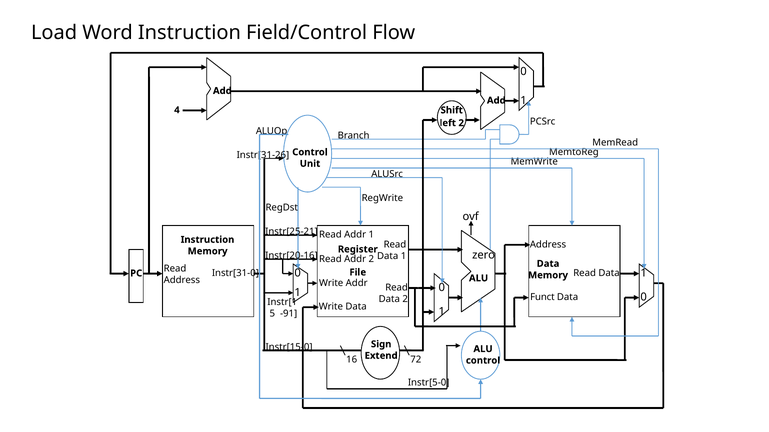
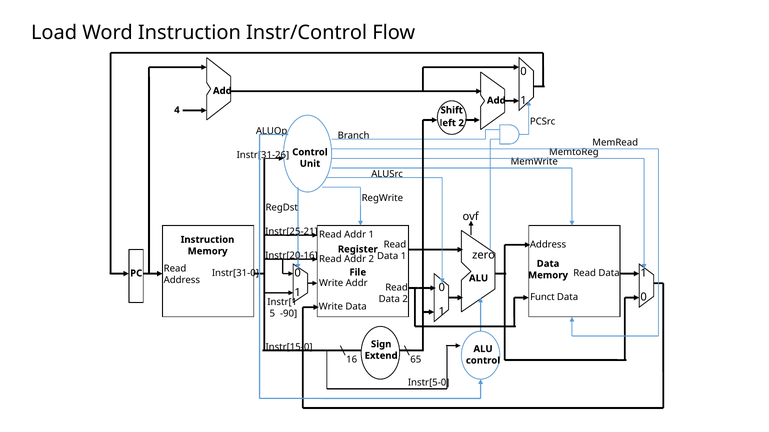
Field/Control: Field/Control -> Instr/Control (307, 33)
-91: -91 -> -90 (289, 314)
72: 72 -> 65 (416, 360)
